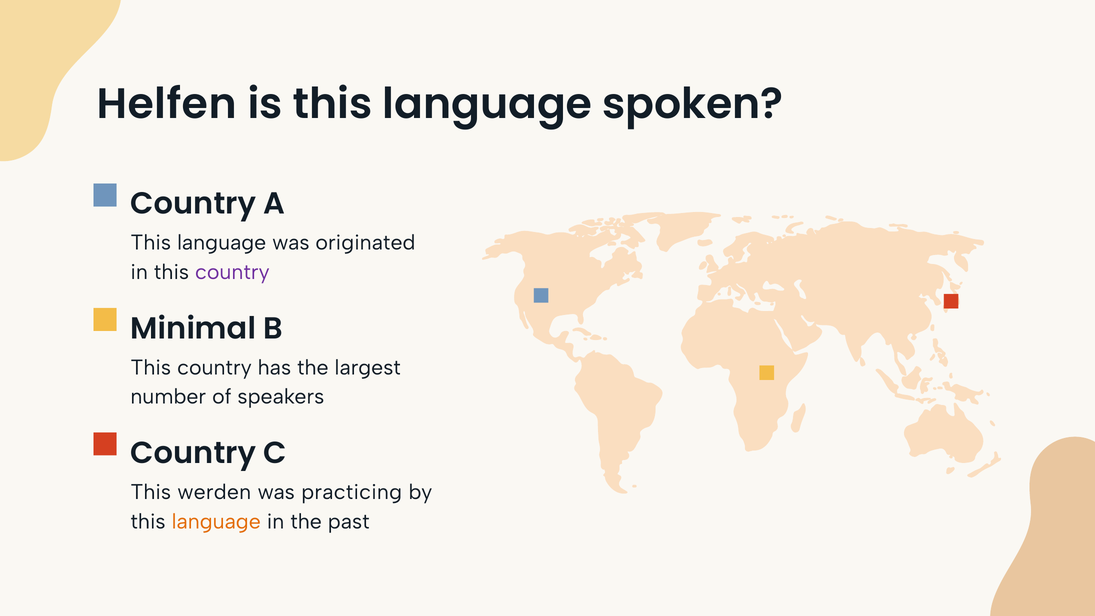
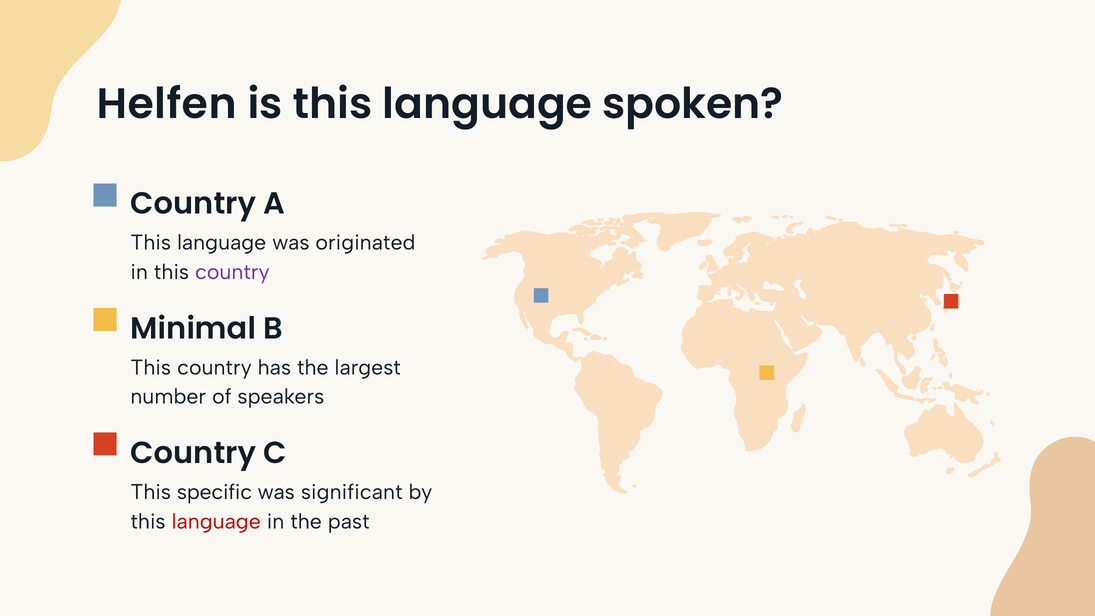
werden: werden -> specific (215, 492)
practicing: practicing -> significant (352, 492)
language colour: orange -> red (216, 521)
